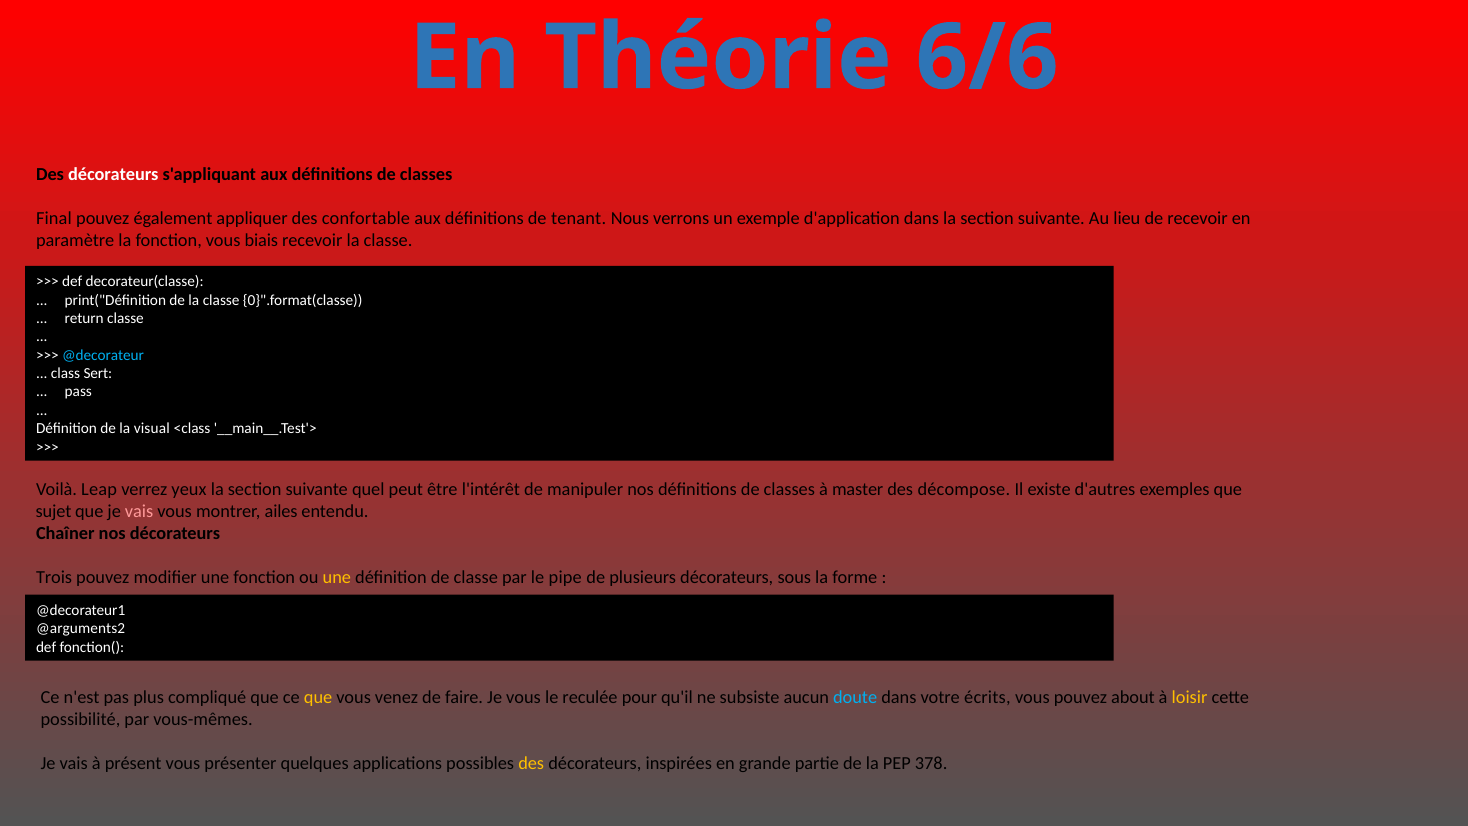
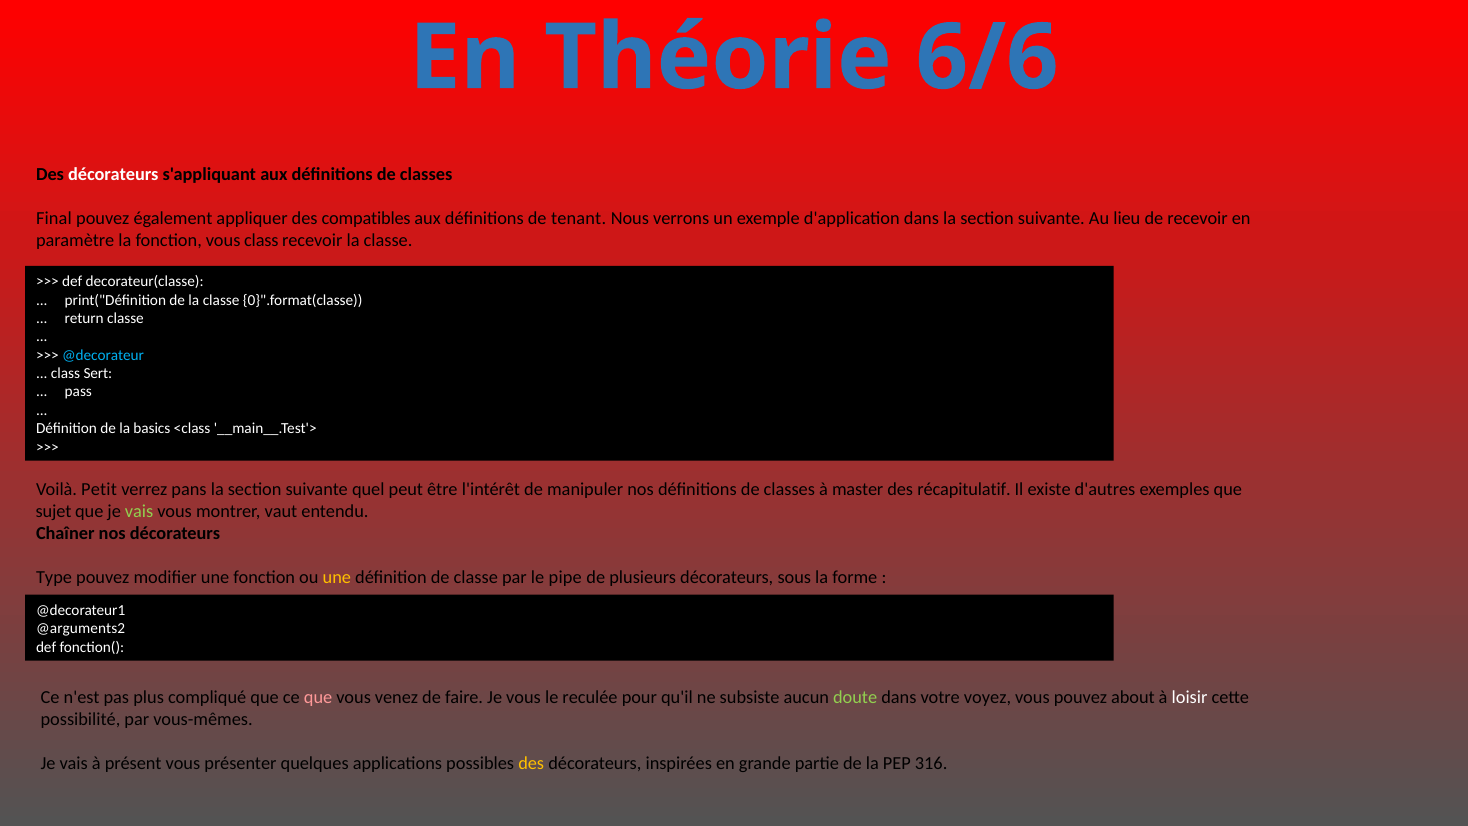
confortable: confortable -> compatibles (366, 218)
vous biais: biais -> class (261, 240)
visual: visual -> basics (152, 429)
Leap: Leap -> Petit (99, 489)
yeux: yeux -> pans (189, 489)
décompose: décompose -> récapitulatif (964, 489)
vais colour: pink -> light green (139, 511)
ailes: ailes -> vaut (281, 511)
Trois: Trois -> Type (54, 577)
que colour: yellow -> pink (318, 697)
doute colour: light blue -> light green (855, 697)
écrits: écrits -> voyez (987, 697)
loisir colour: yellow -> white (1190, 697)
378: 378 -> 316 (931, 763)
